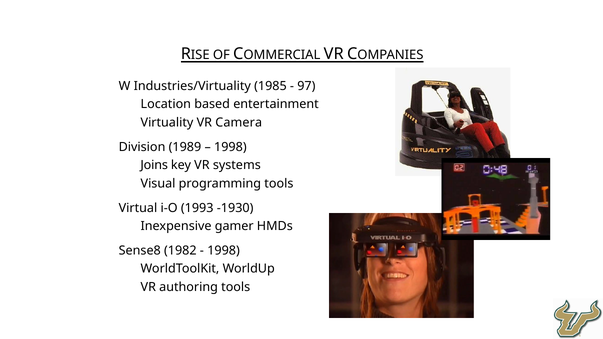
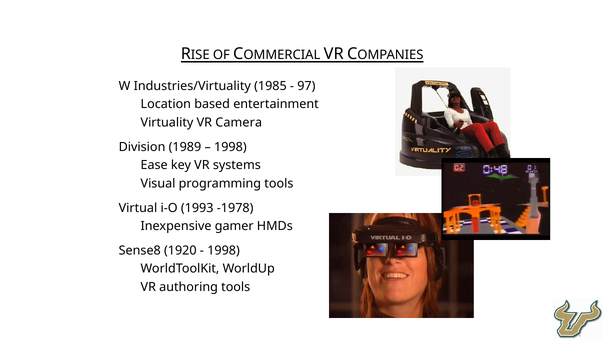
Joins: Joins -> Ease (154, 165)
-1930: -1930 -> -1978 (235, 208)
1982: 1982 -> 1920 (180, 251)
